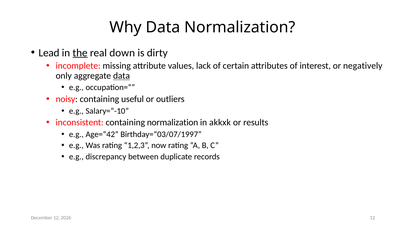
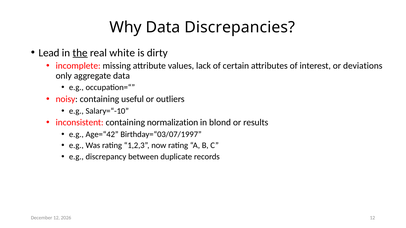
Data Normalization: Normalization -> Discrepancies (240, 27)
down: down -> white (122, 53)
negatively: negatively -> deviations (363, 66)
data underline: present -> none (122, 76)
akkxk: akkxk -> blond (220, 123)
